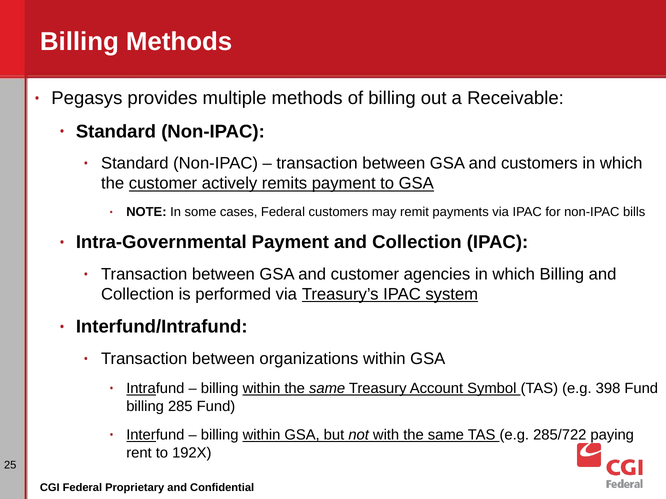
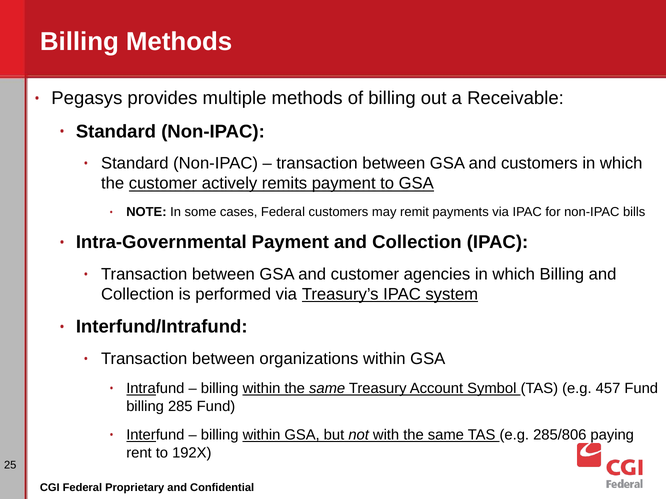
398: 398 -> 457 (608, 389)
285/722: 285/722 -> 285/806 (560, 435)
